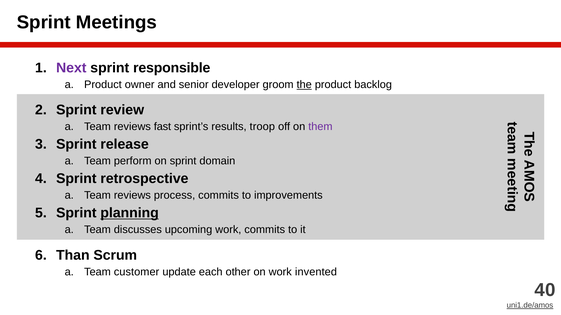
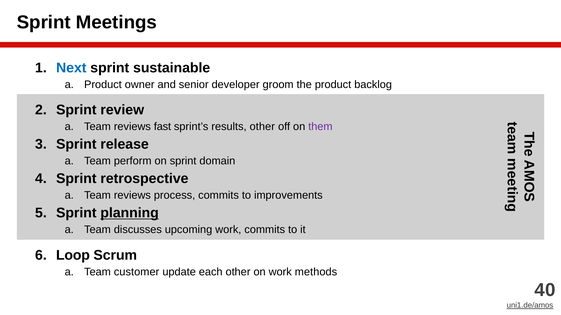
Next colour: purple -> blue (71, 68)
responsible: responsible -> sustainable (172, 68)
the underline: present -> none (304, 85)
results troop: troop -> other (262, 127)
Than: Than -> Loop (73, 256)
invented: invented -> methods (316, 272)
